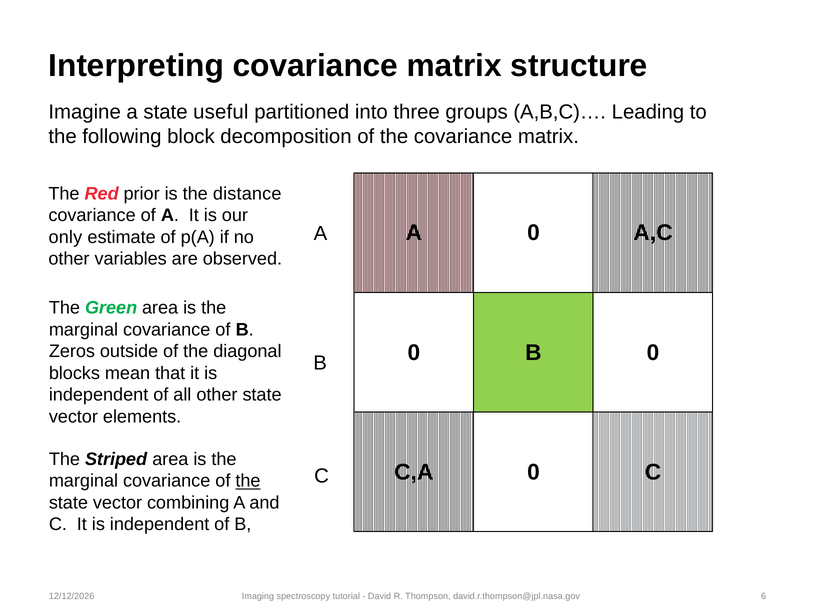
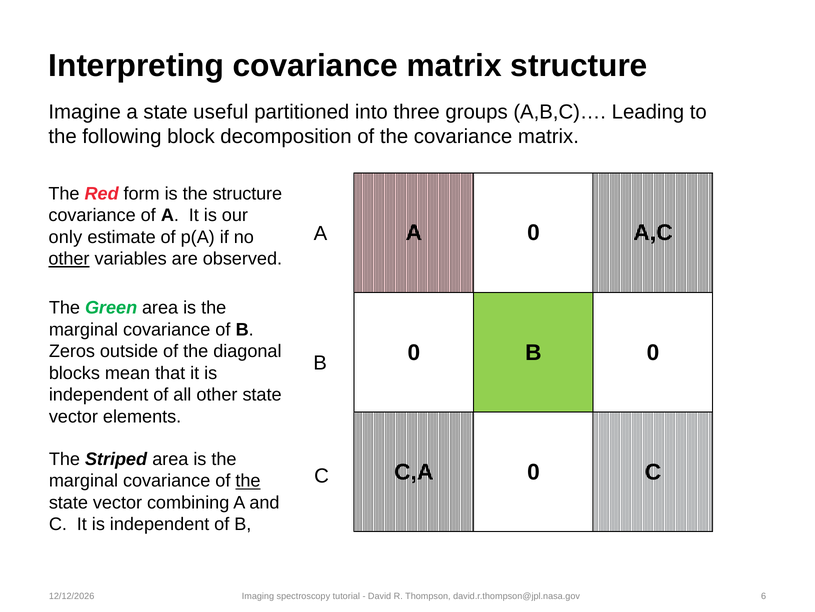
prior: prior -> form (142, 193)
the distance: distance -> structure (247, 193)
other underline: none -> present (69, 259)
